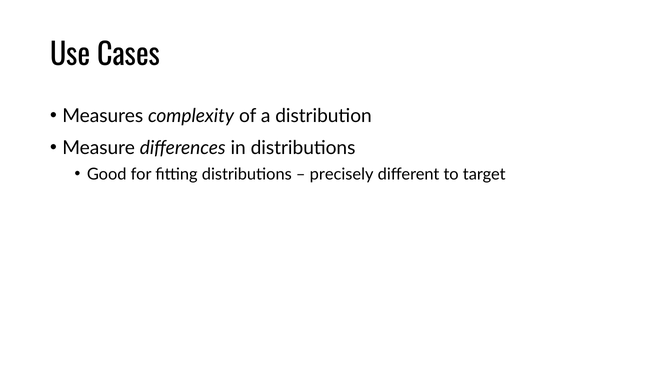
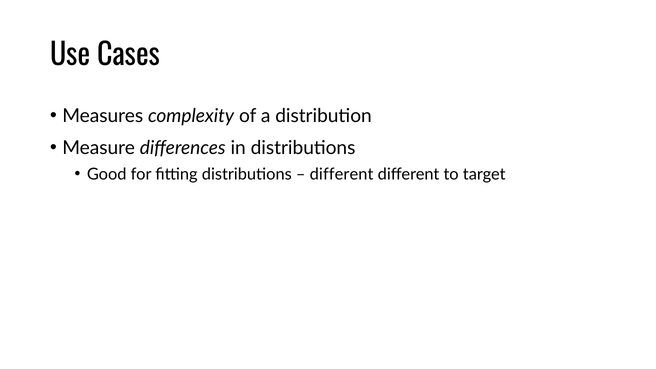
precisely: precisely -> different (342, 174)
